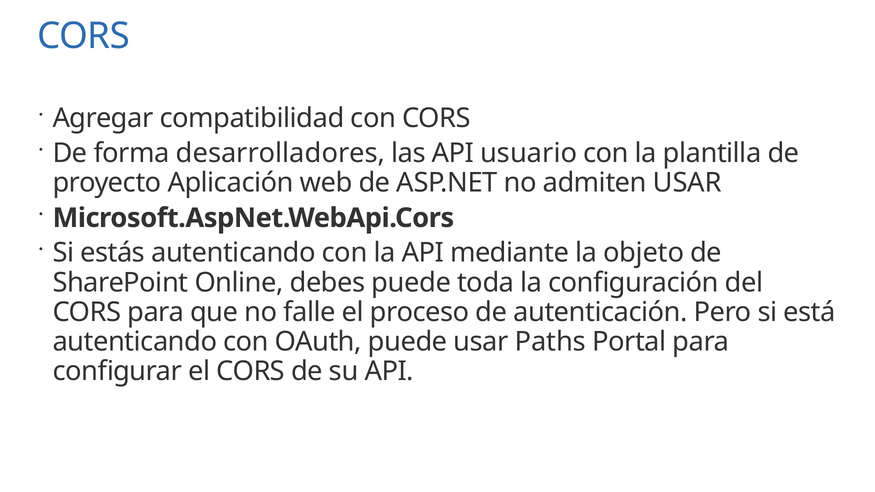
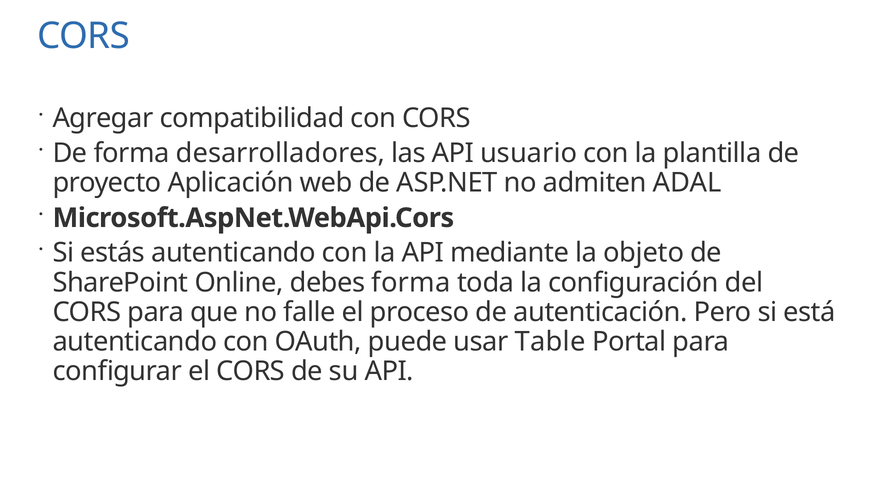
admiten USAR: USAR -> ADAL (687, 183)
debes puede: puede -> forma (411, 283)
Paths: Paths -> Table (550, 342)
